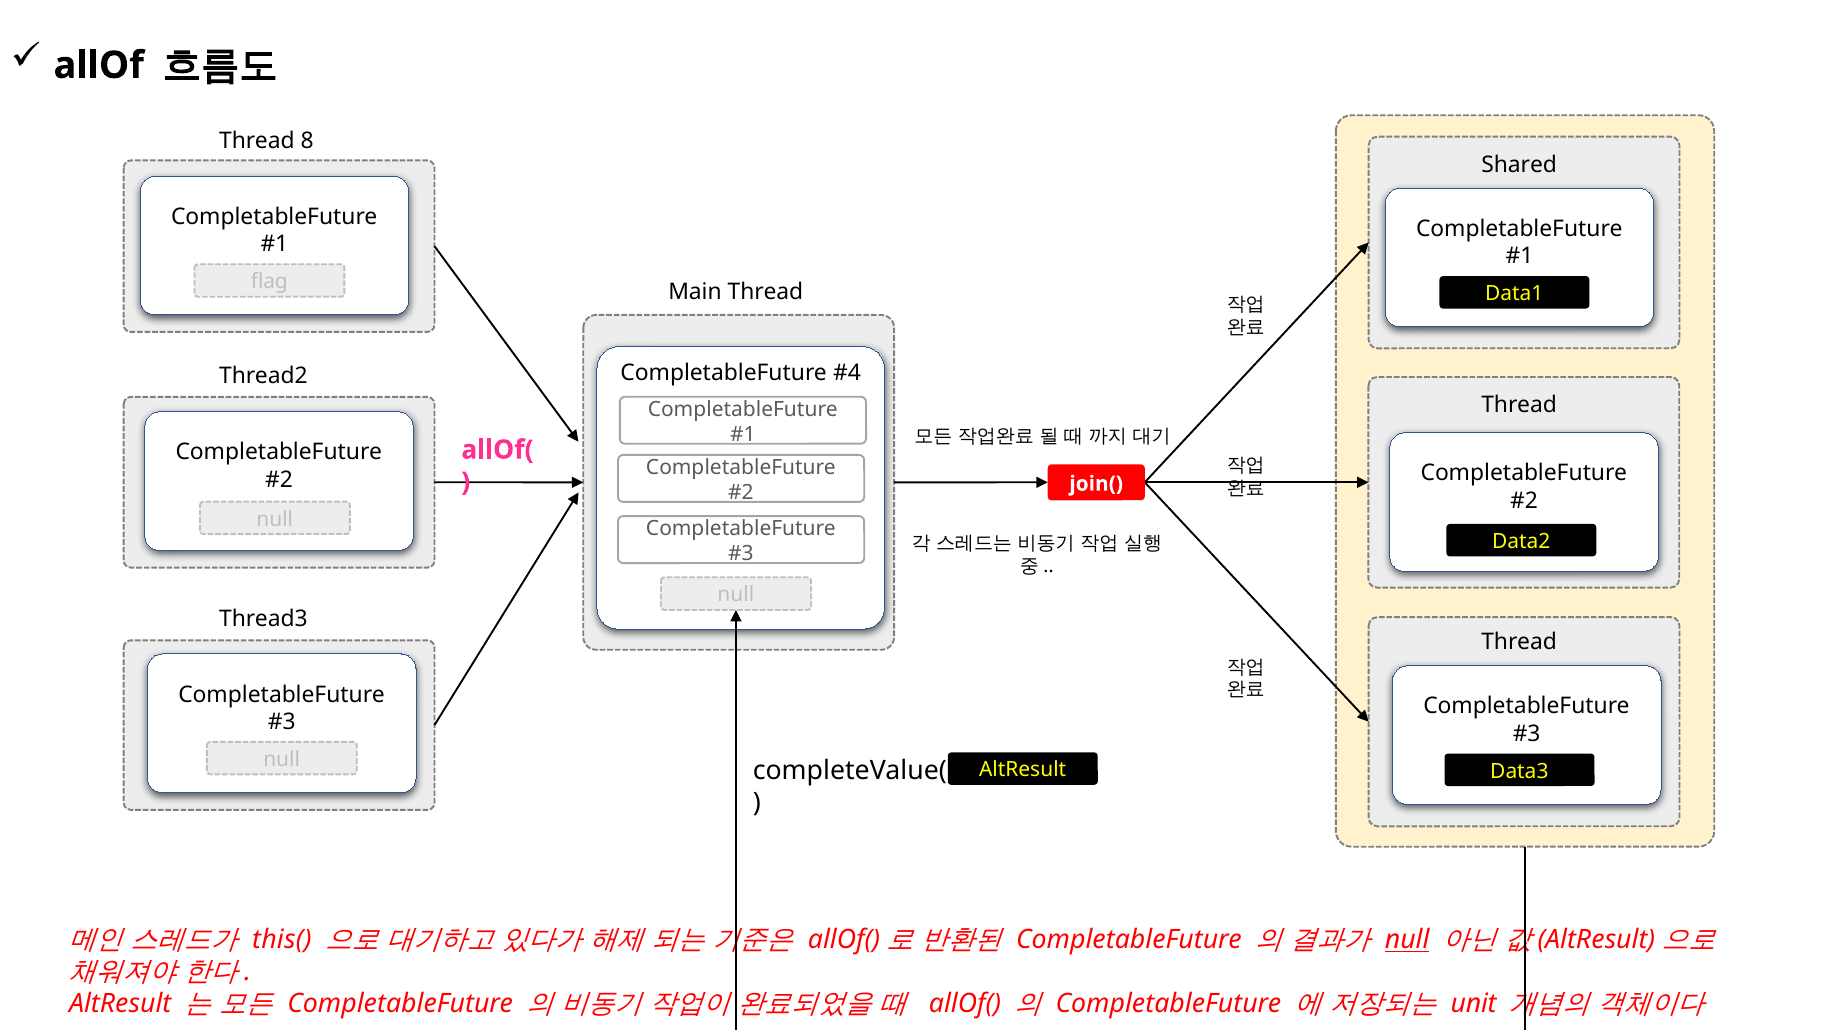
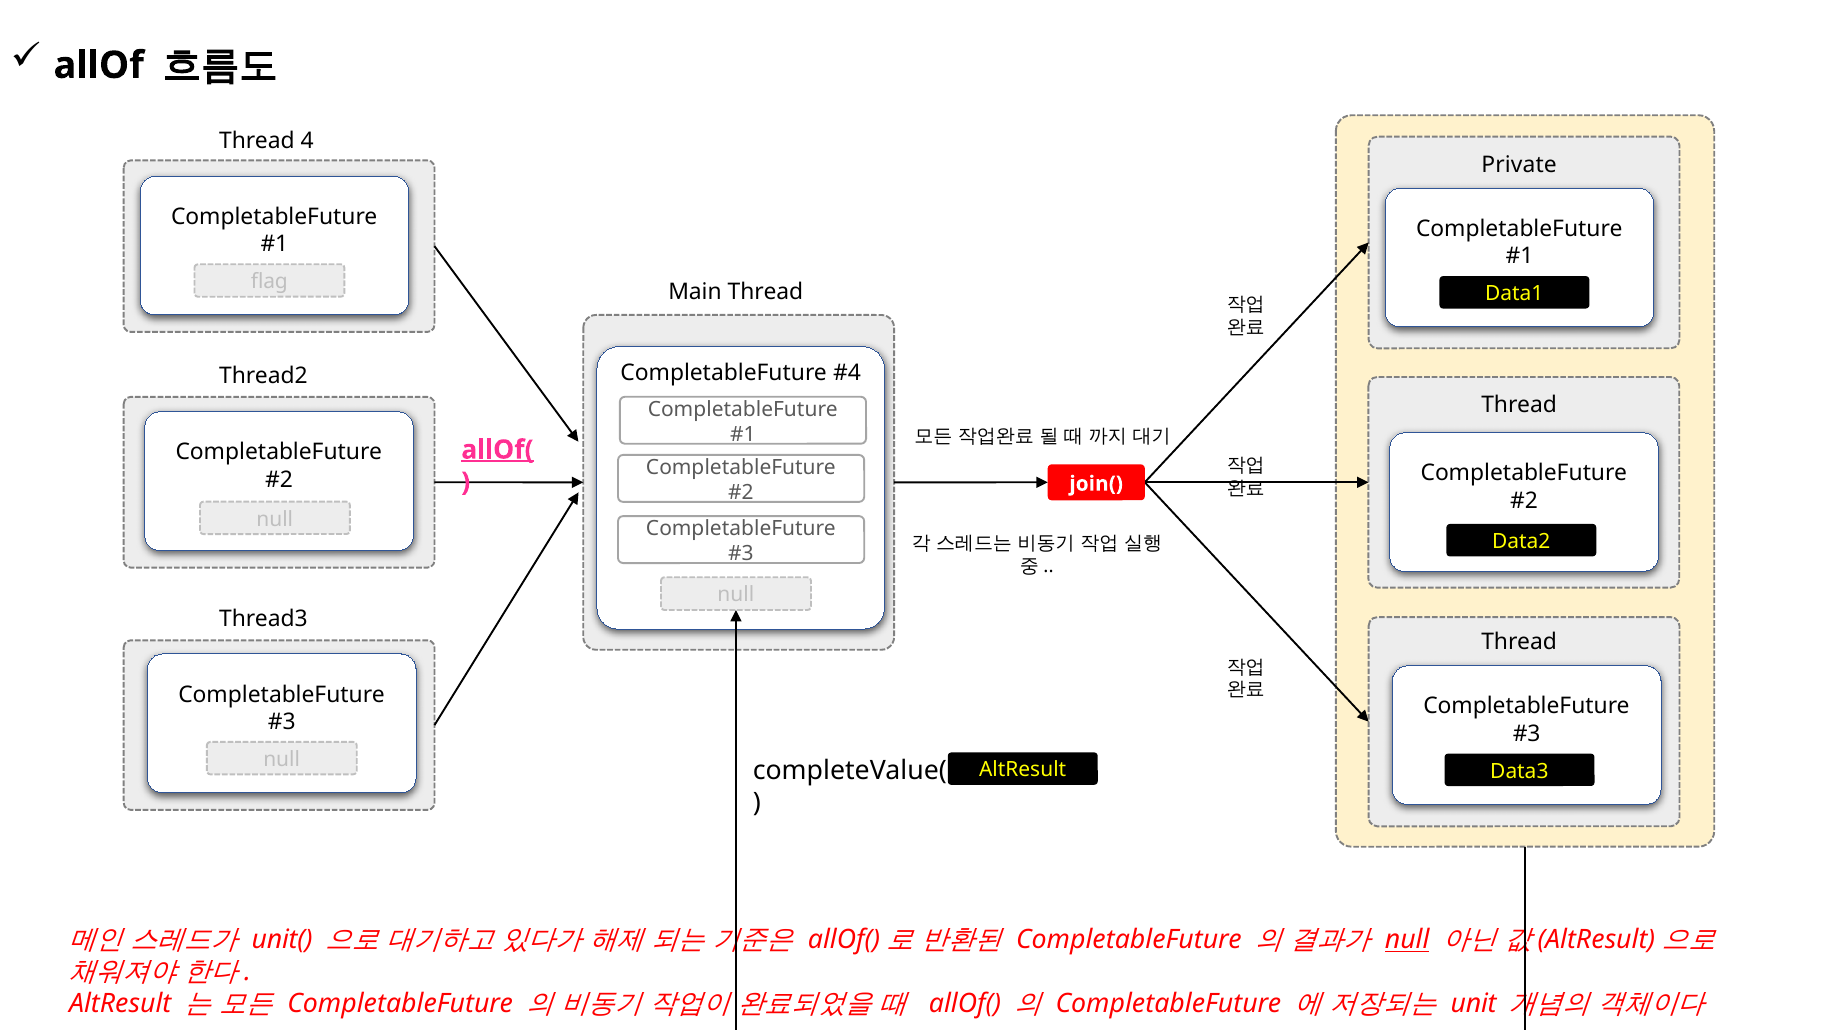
8: 8 -> 4 (307, 141)
Shared: Shared -> Private (1519, 164)
allOf( underline: none -> present (497, 450)
this(: this( -> unit( (282, 939)
